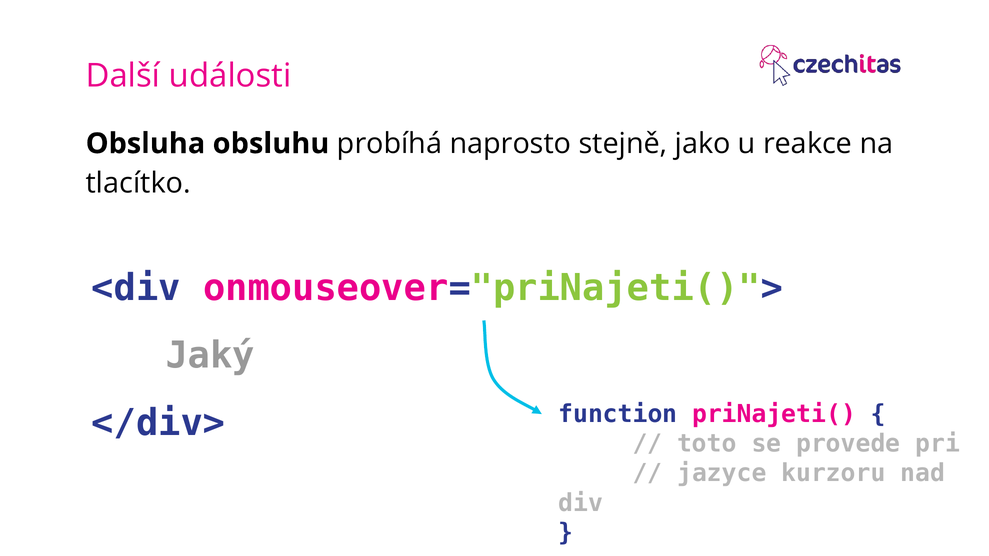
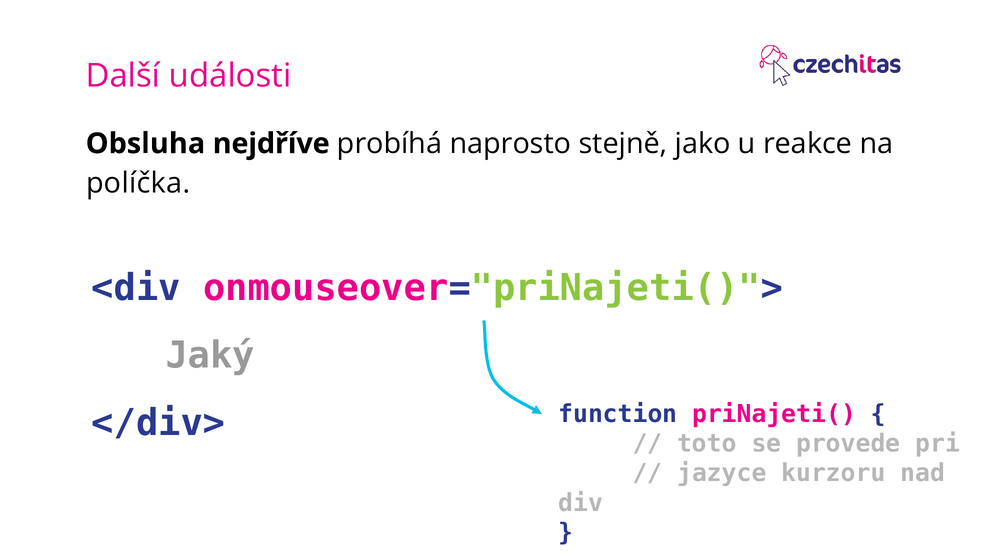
obsluhu: obsluhu -> nejdříve (271, 144)
tlacítko: tlacítko -> políčka (138, 184)
